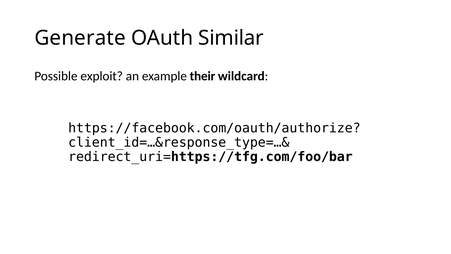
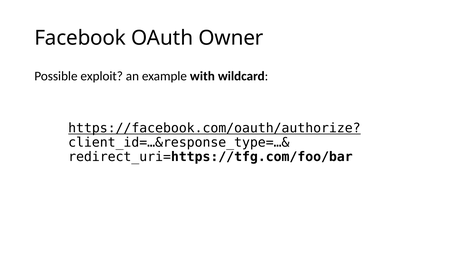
Generate: Generate -> Facebook (80, 38)
Similar: Similar -> Owner (231, 38)
their: their -> with (202, 76)
https://facebook.com/oauth/authorize underline: none -> present (214, 128)
